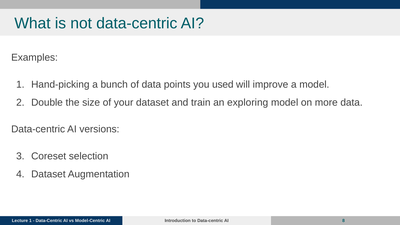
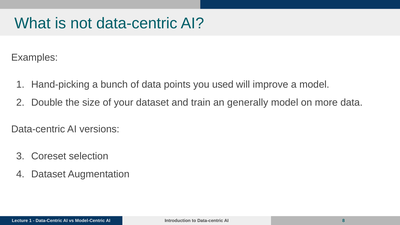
exploring: exploring -> generally (248, 102)
